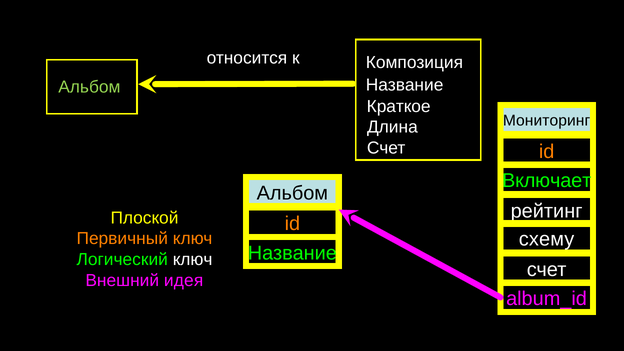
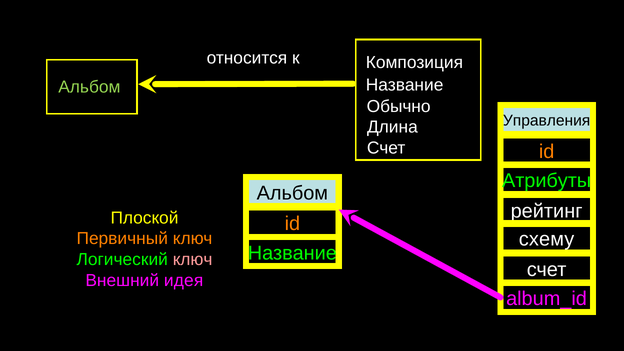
Краткое: Краткое -> Обычно (399, 106)
Мониторинг: Мониторинг -> Управления (547, 121)
Включает: Включает -> Атрибуты (547, 181)
ключ colour: white -> pink (193, 260)
